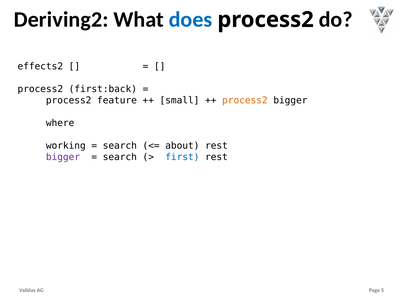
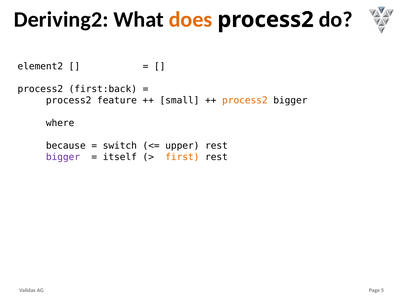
does colour: blue -> orange (190, 20)
effects2: effects2 -> element2 (40, 66)
working: working -> because (66, 146)
search: search -> switch (120, 146)
about: about -> upper (182, 146)
search: search -> itself (120, 157)
first colour: blue -> orange (182, 157)
